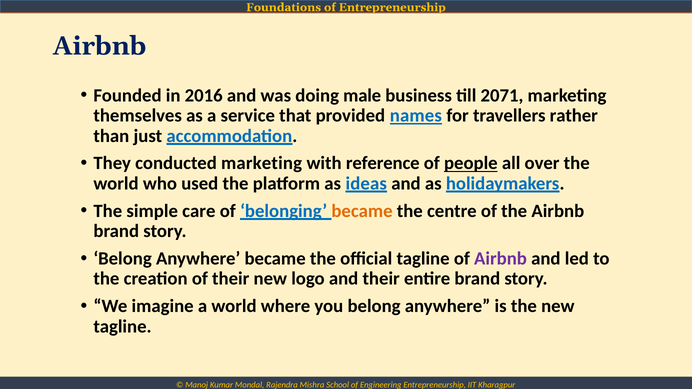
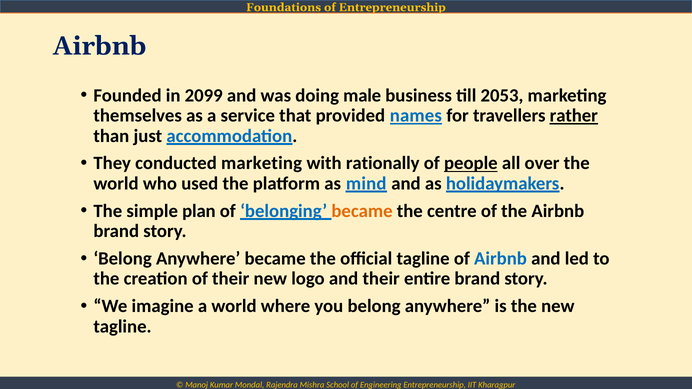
2016: 2016 -> 2099 (204, 96)
2071: 2071 -> 2053 (502, 96)
rather underline: none -> present (574, 116)
reference: reference -> rationally (383, 163)
ideas: ideas -> mind (366, 184)
care: care -> plan (199, 211)
Airbnb colour: purple -> blue (501, 259)
